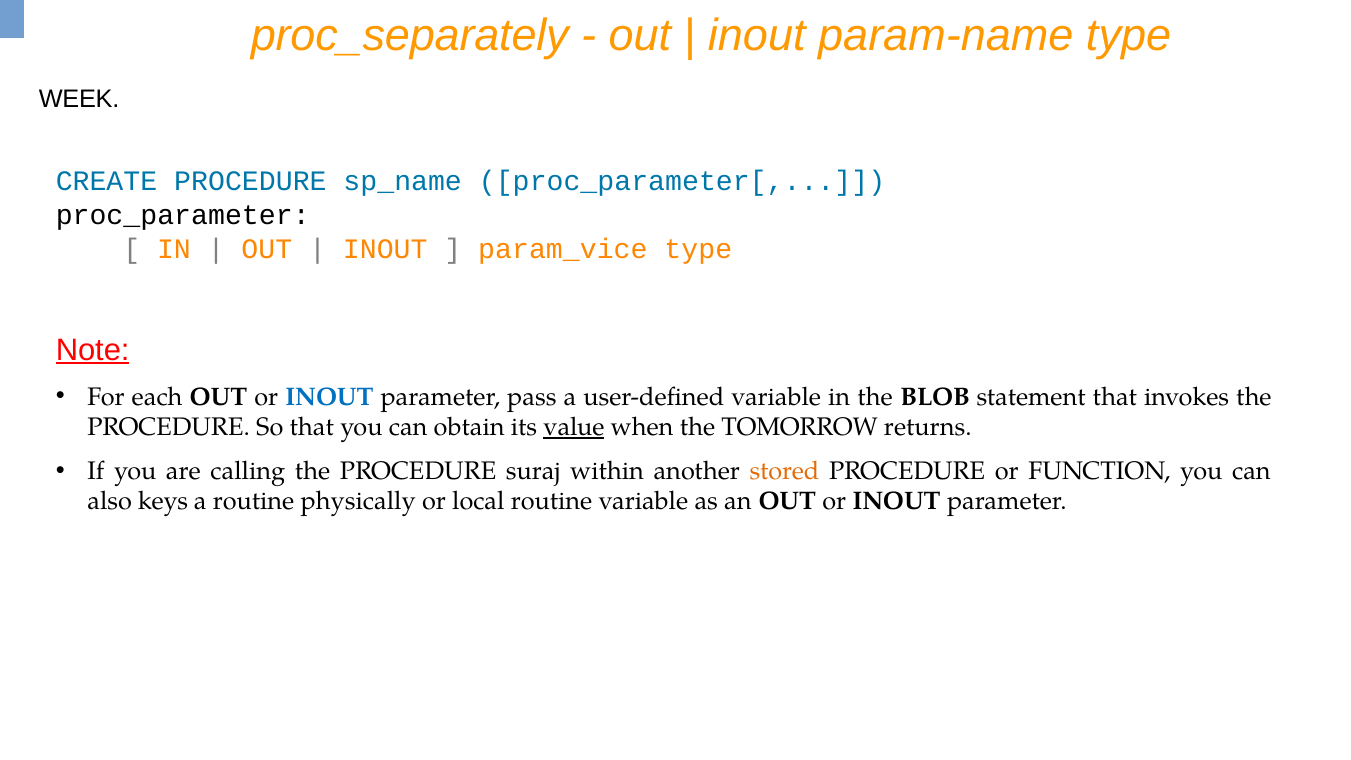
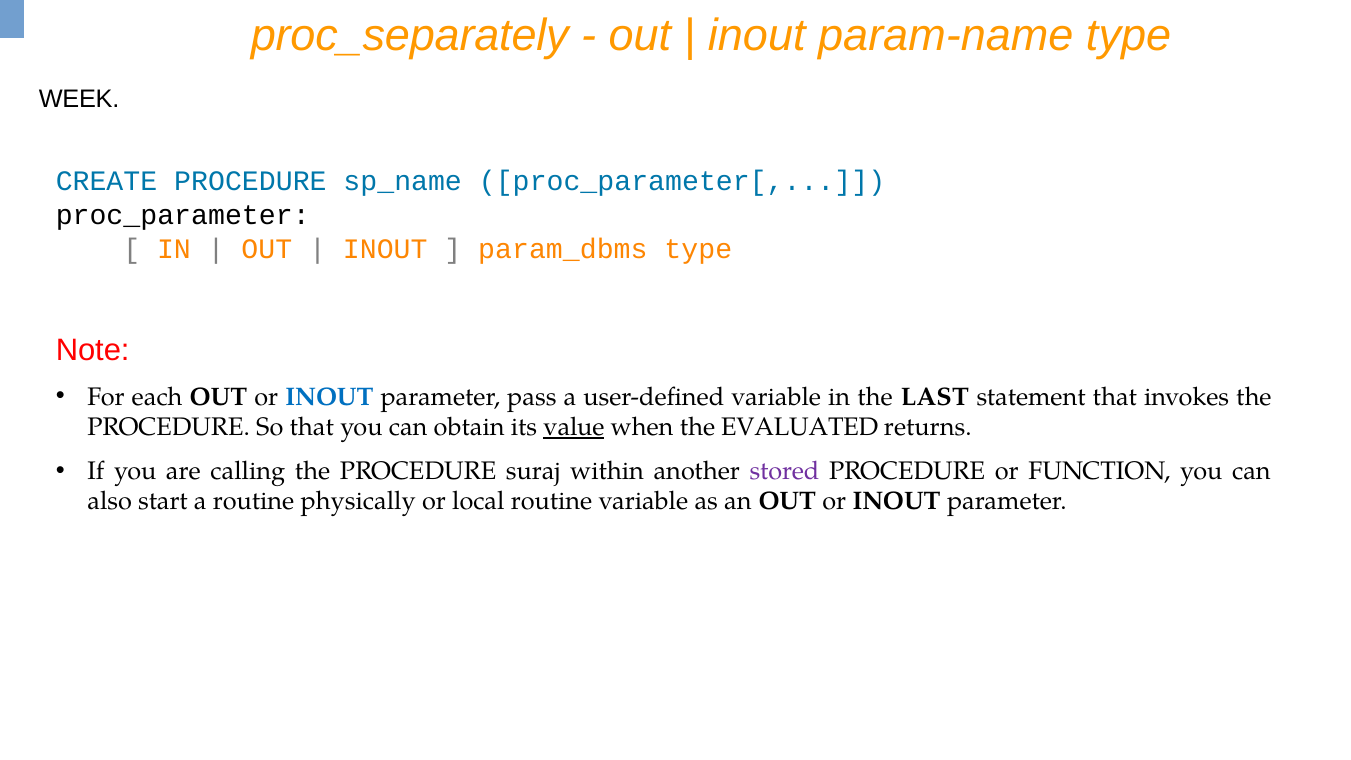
param_vice: param_vice -> param_dbms (563, 249)
Note underline: present -> none (93, 350)
BLOB: BLOB -> LAST (935, 397)
TOMORROW: TOMORROW -> EVALUATED (800, 427)
stored colour: orange -> purple (785, 471)
keys: keys -> start (163, 501)
